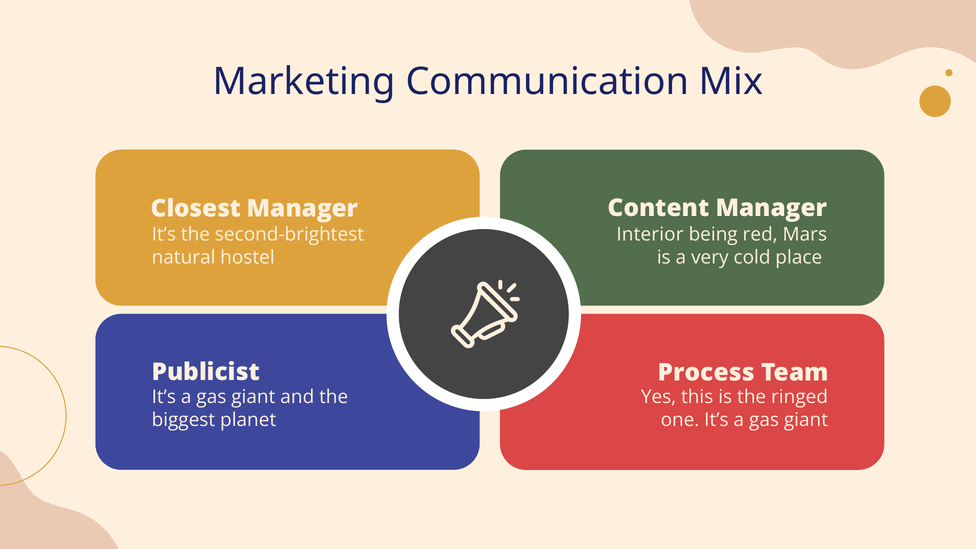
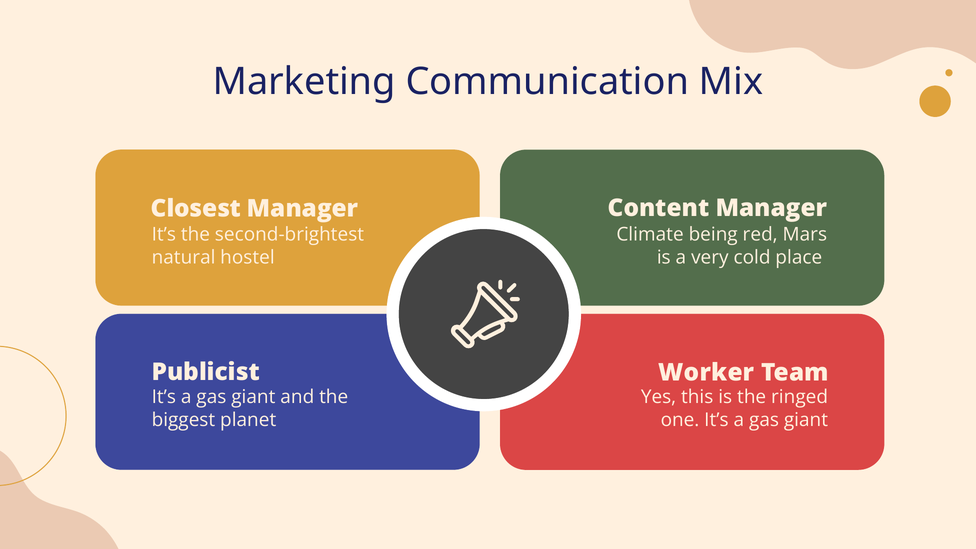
Interior: Interior -> Climate (650, 235)
Process: Process -> Worker (706, 373)
